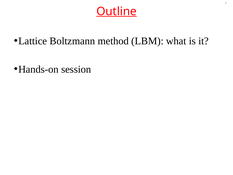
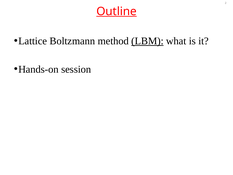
LBM underline: none -> present (147, 41)
